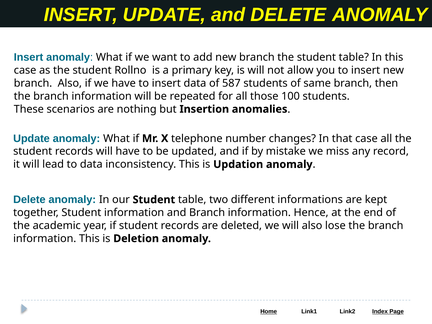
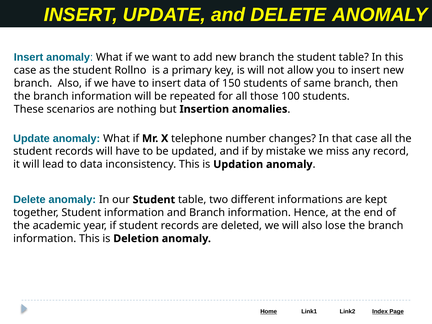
587: 587 -> 150 (231, 83)
